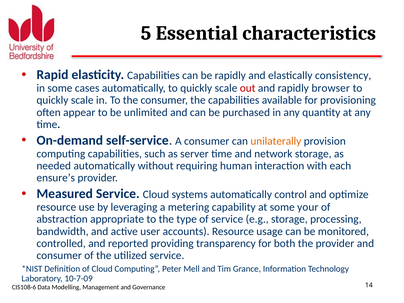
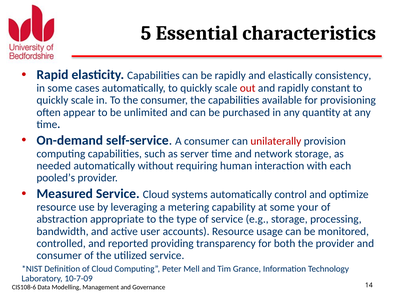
browser: browser -> constant (331, 88)
unilaterally colour: orange -> red (276, 141)
ensure’s: ensure’s -> pooled’s (56, 178)
